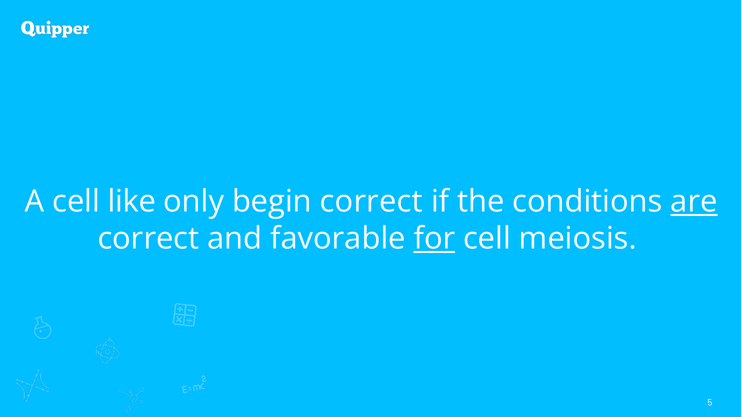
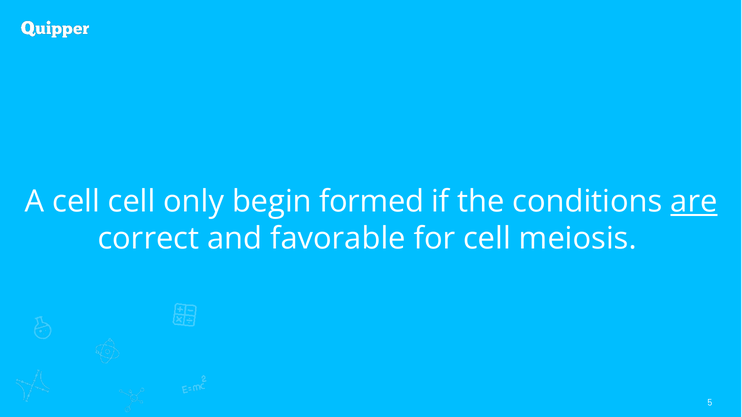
cell like: like -> cell (132, 202)
begin correct: correct -> formed (372, 202)
for underline: present -> none (434, 239)
